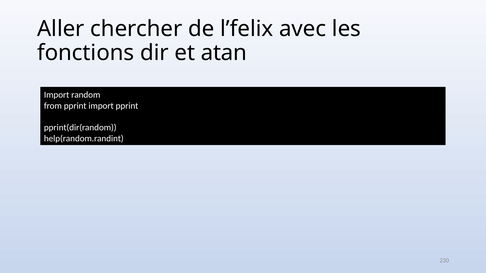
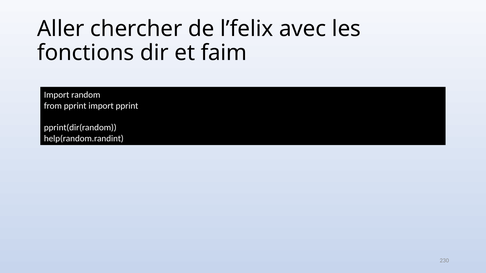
atan: atan -> faim (224, 53)
